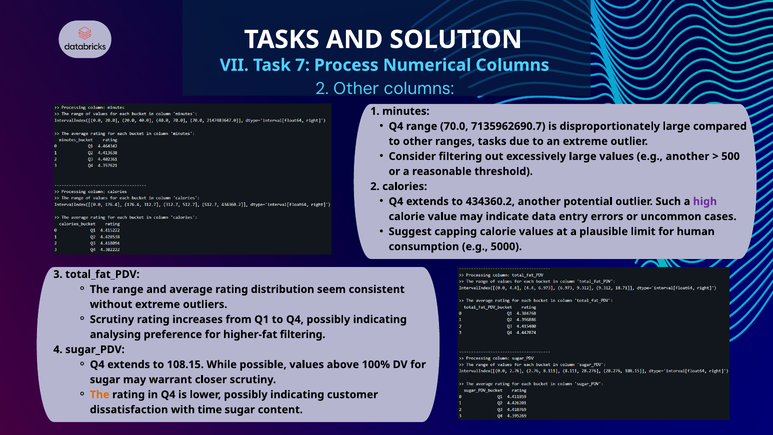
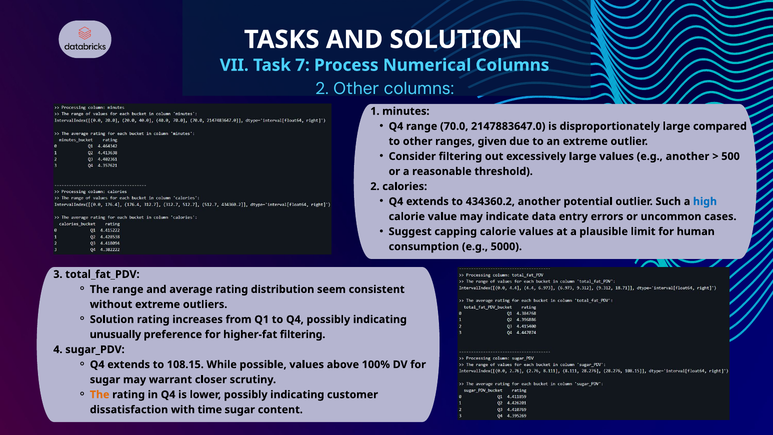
7135962690.7: 7135962690.7 -> 2147883647.0 (508, 126)
ranges tasks: tasks -> given (492, 141)
high colour: purple -> blue (705, 201)
Scrutiny: Scrutiny -> Solution (112, 319)
analysing: analysing -> unusually (115, 334)
